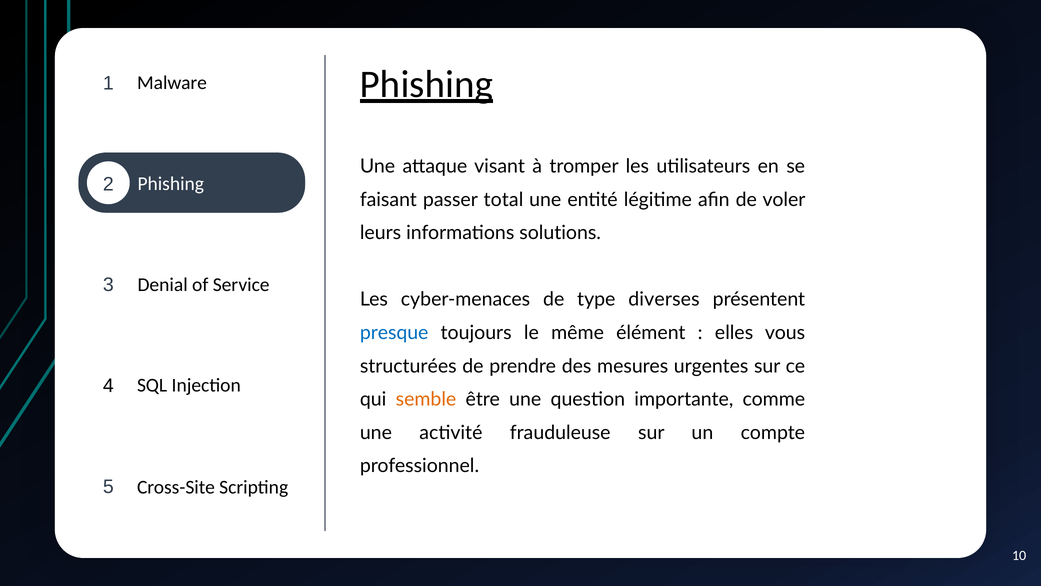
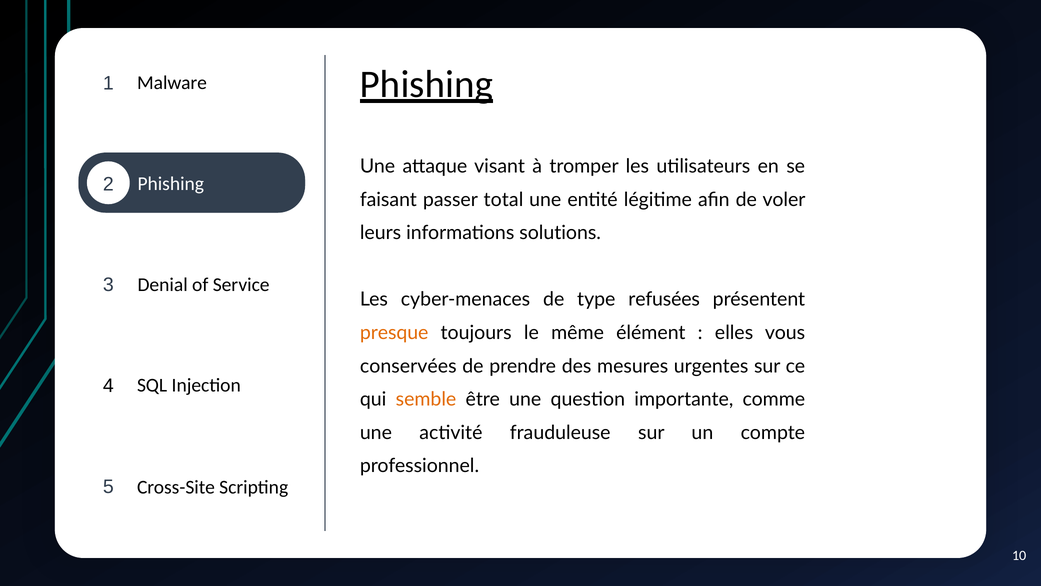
diverses: diverses -> refusées (664, 299)
presque colour: blue -> orange (394, 333)
structurées: structurées -> conservées (408, 366)
